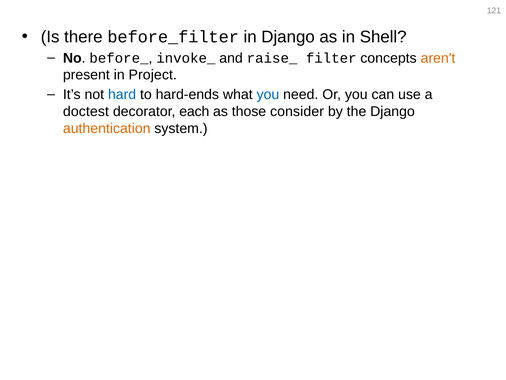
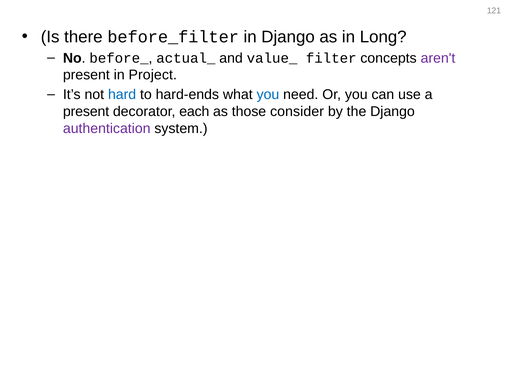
Shell: Shell -> Long (383, 37)
invoke_: invoke_ -> actual_ (186, 58)
raise_: raise_ -> value_ (272, 58)
aren't colour: orange -> purple (438, 58)
doctest: doctest -> present (86, 111)
authentication colour: orange -> purple (107, 128)
